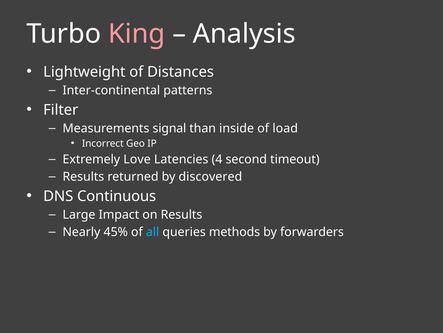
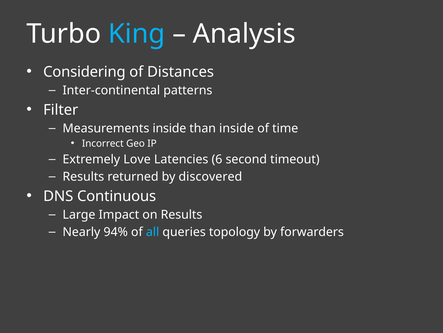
King colour: pink -> light blue (137, 34)
Lightweight: Lightweight -> Considering (84, 72)
Measurements signal: signal -> inside (169, 128)
load: load -> time (285, 128)
4: 4 -> 6 (217, 159)
45%: 45% -> 94% (116, 232)
methods: methods -> topology (235, 232)
